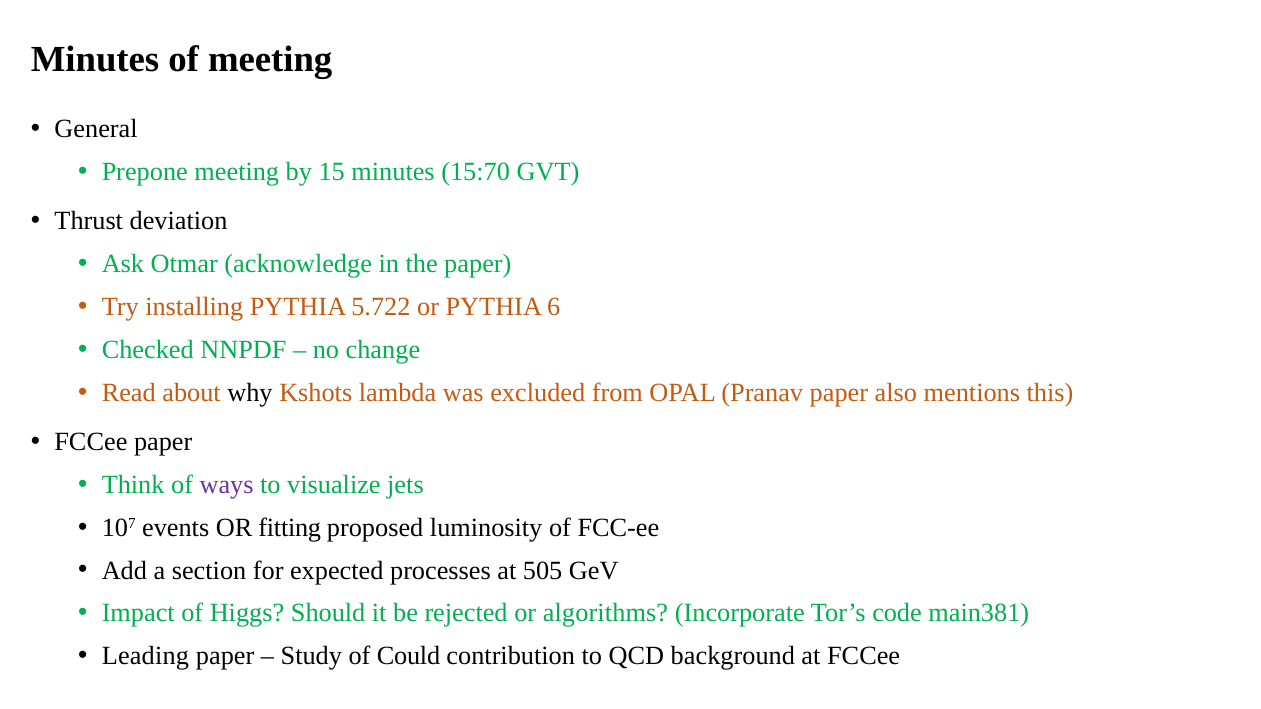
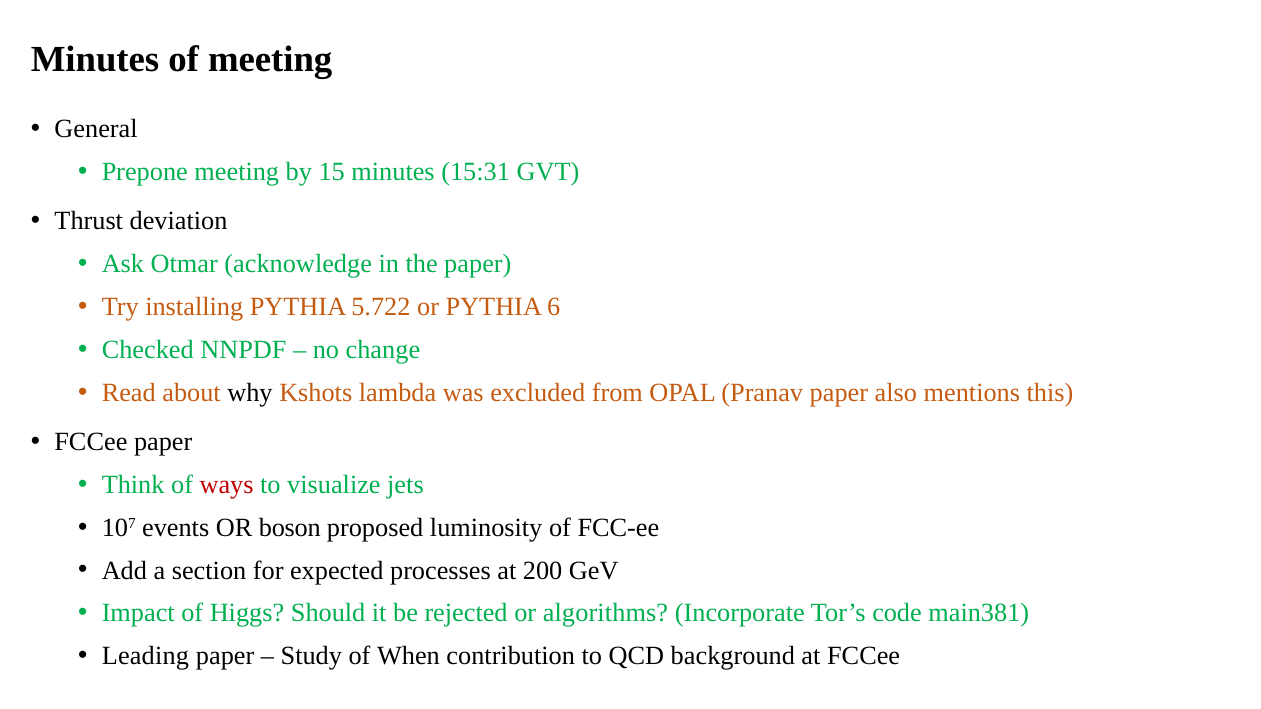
15:70: 15:70 -> 15:31 (476, 172)
ways colour: purple -> red (227, 485)
fitting: fitting -> boson (290, 528)
505: 505 -> 200 (543, 571)
Could: Could -> When (408, 656)
